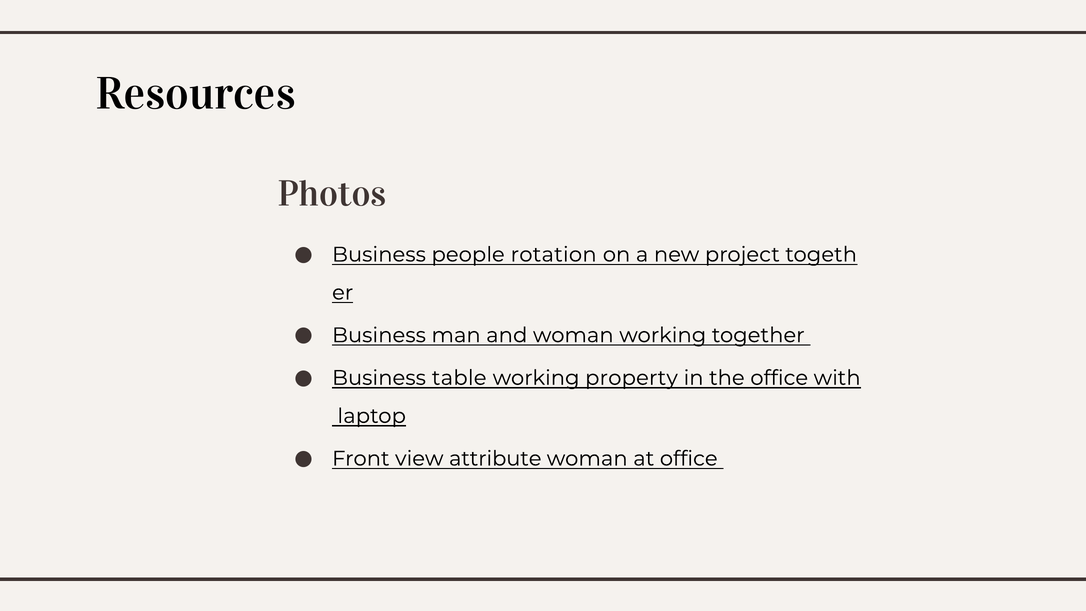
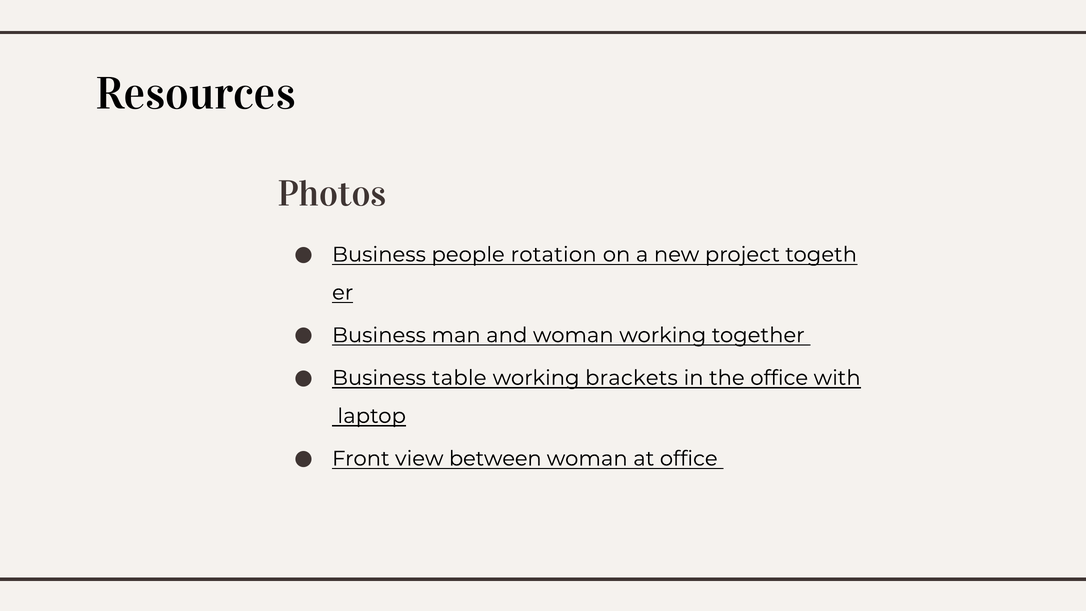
property: property -> brackets (631, 378)
attribute: attribute -> between (495, 459)
